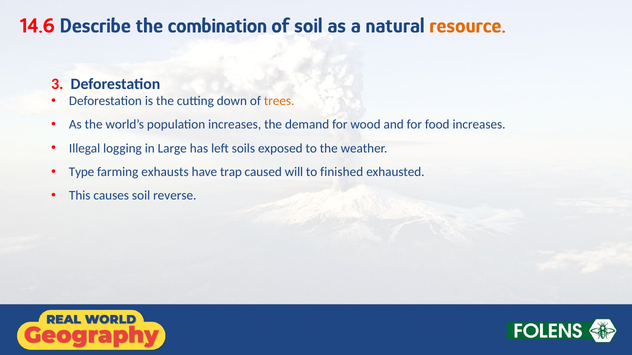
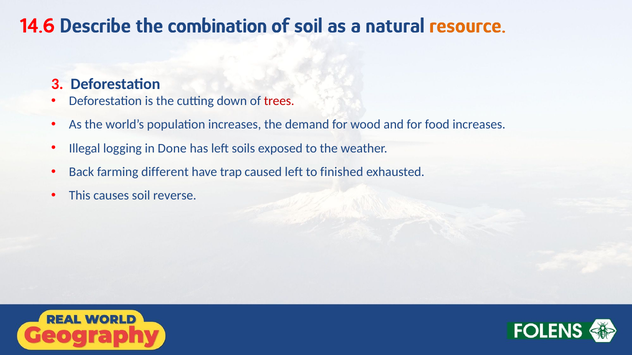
trees colour: orange -> red (279, 101)
Large: Large -> Done (172, 149)
Type: Type -> Back (82, 172)
exhausts: exhausts -> different (165, 172)
caused will: will -> left (294, 172)
